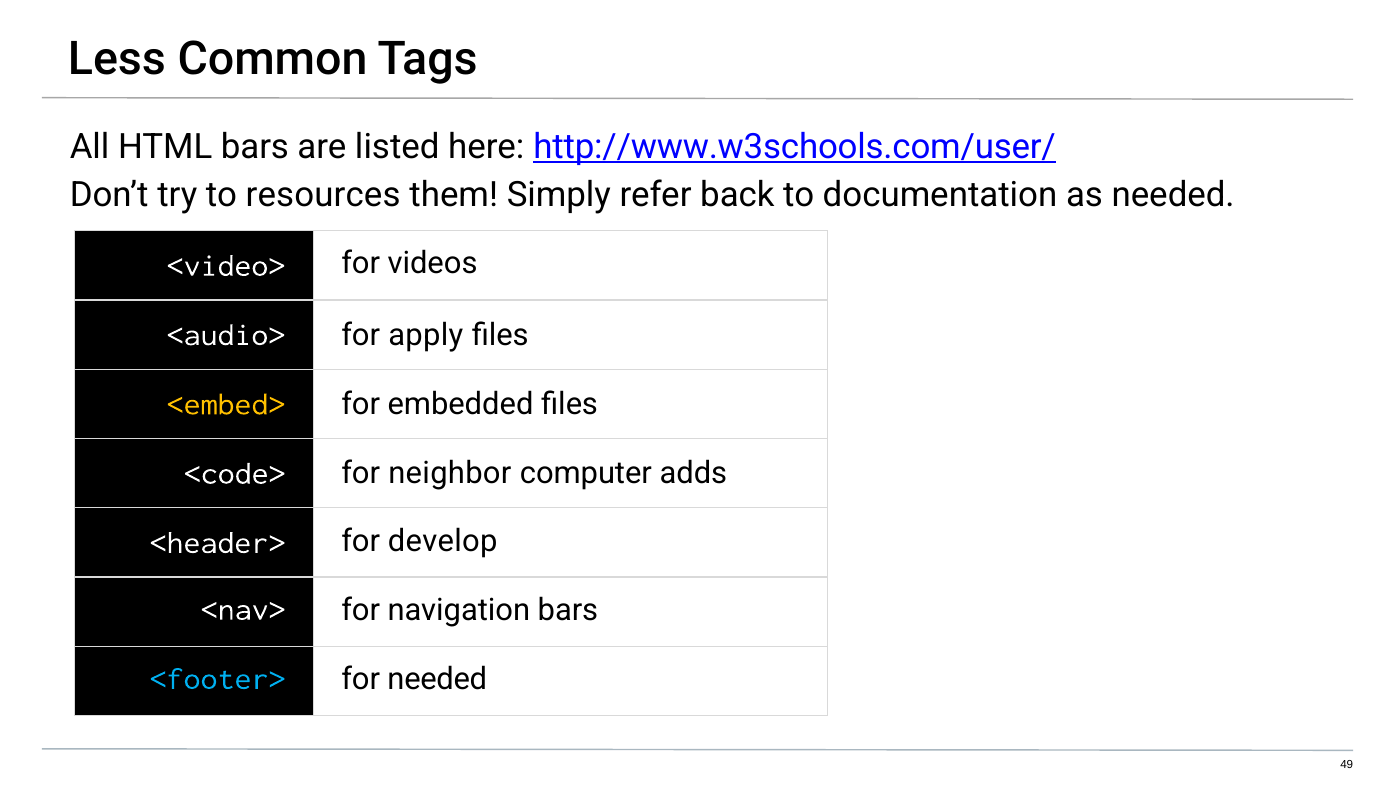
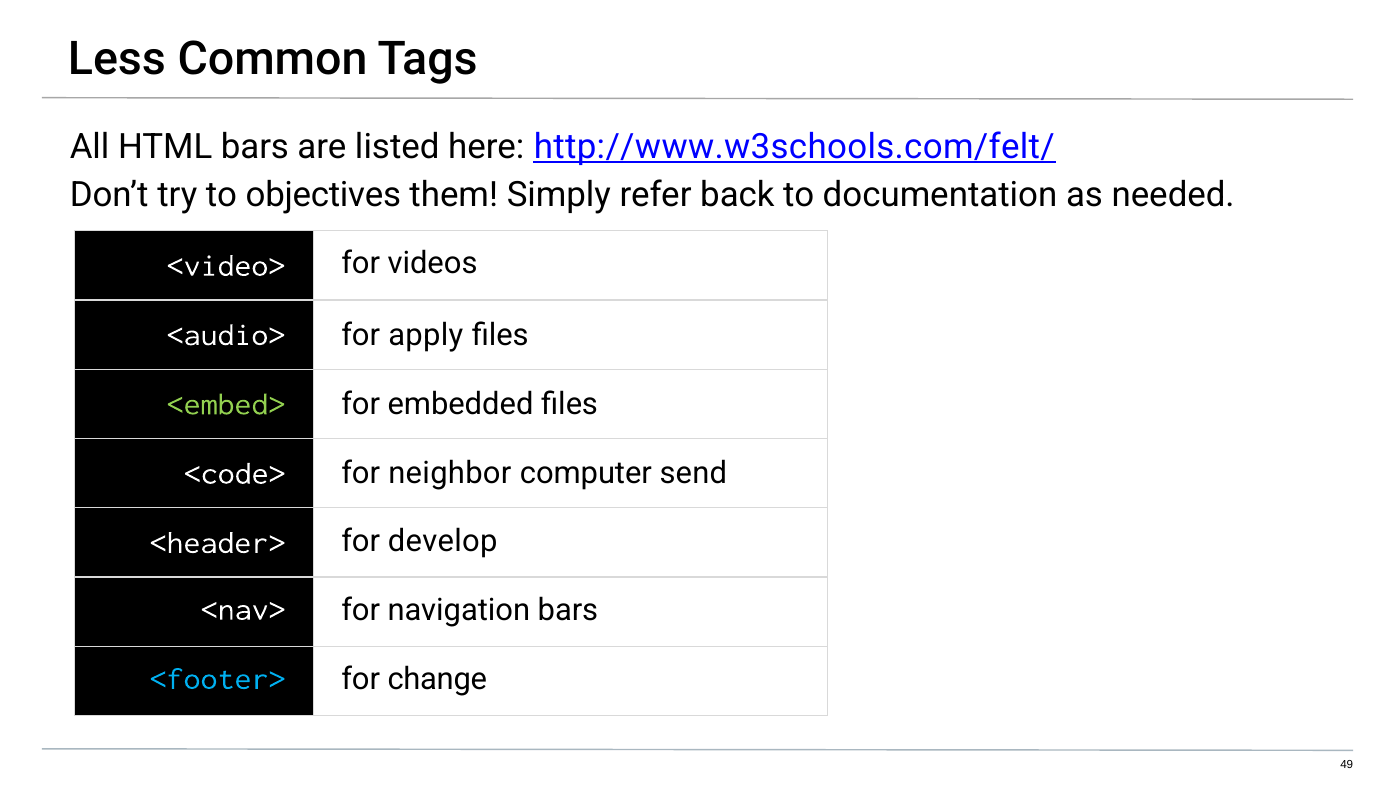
http://www.w3schools.com/user/: http://www.w3schools.com/user/ -> http://www.w3schools.com/felt/ (794, 147)
resources: resources -> objectives (323, 195)
<embed> colour: yellow -> light green (226, 404)
adds: adds -> send (693, 473)
for needed: needed -> change (437, 679)
